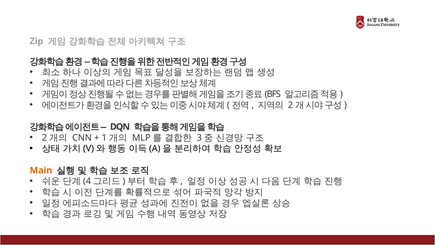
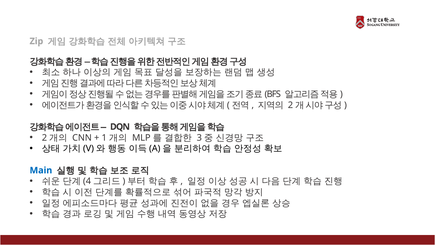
Main colour: orange -> blue (41, 170)
